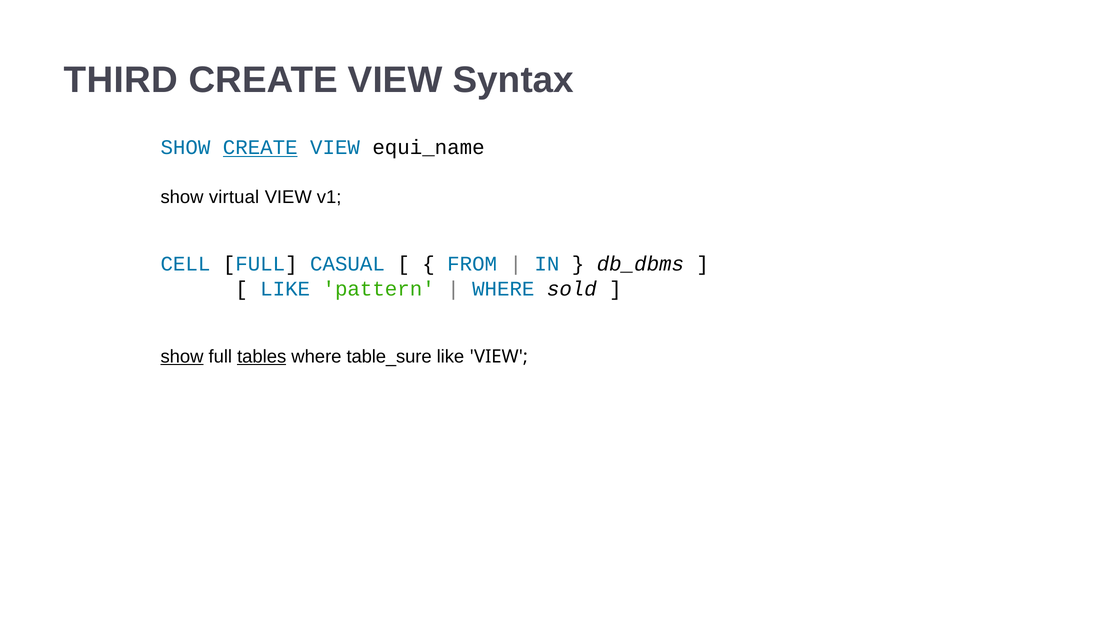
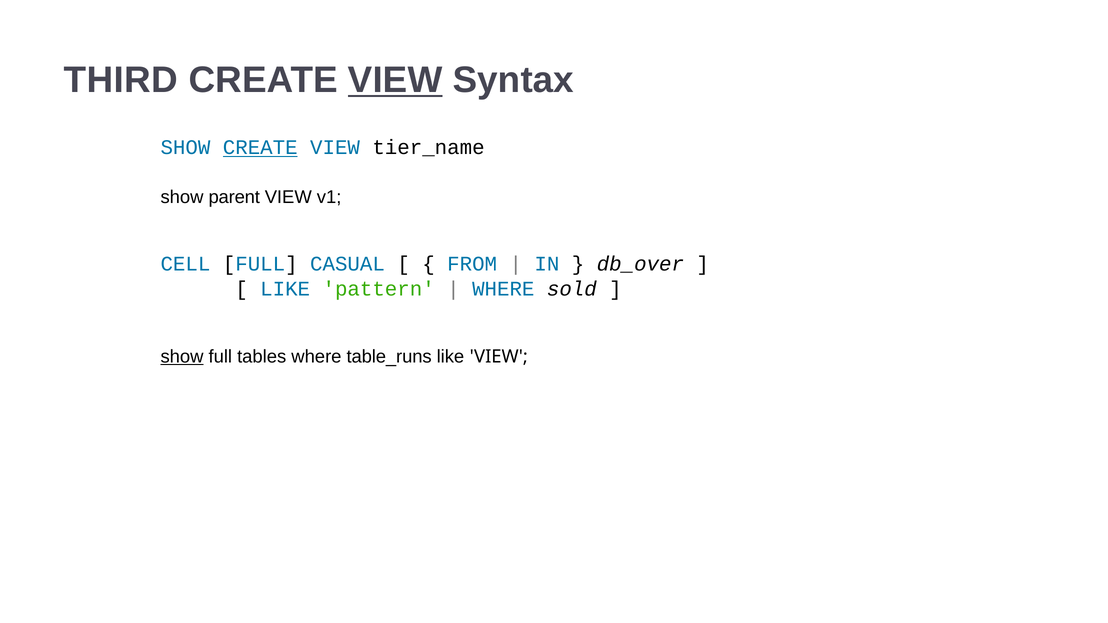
VIEW underline: none -> present (395, 80)
equi_name: equi_name -> tier_name (429, 148)
virtual: virtual -> parent (234, 197)
db_dbms: db_dbms -> db_over (640, 264)
tables underline: present -> none (262, 357)
table_sure: table_sure -> table_runs (389, 357)
